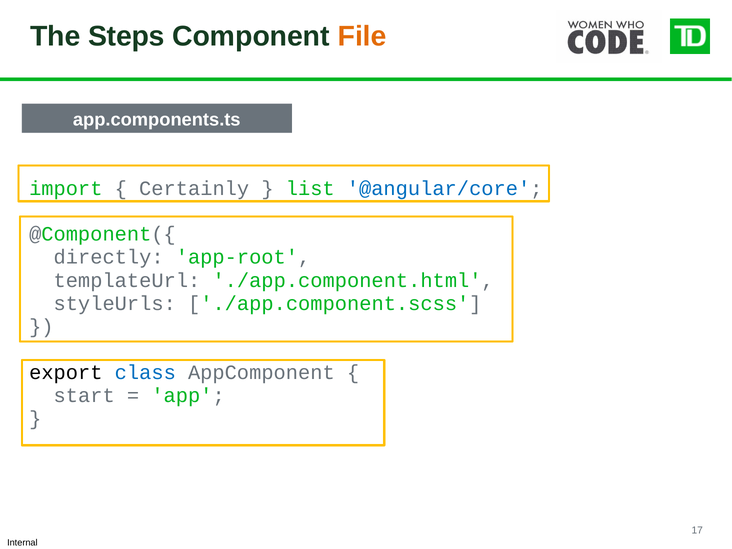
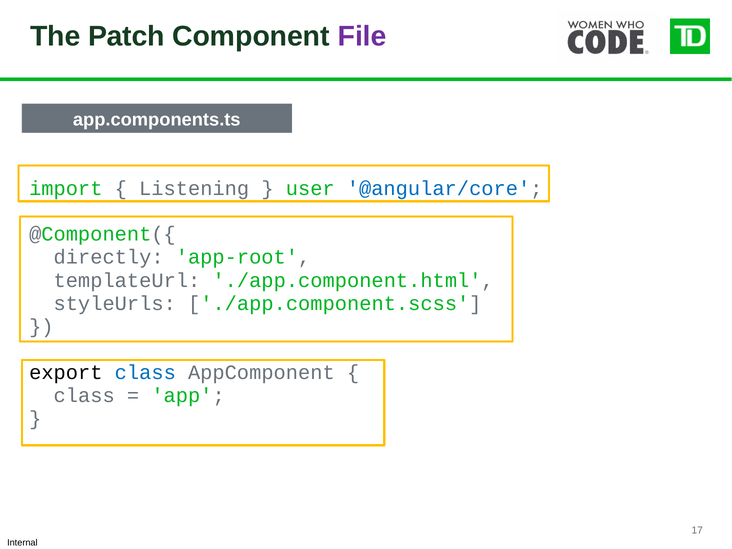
Steps: Steps -> Patch (126, 36)
File colour: orange -> purple (362, 36)
Certainly: Certainly -> Listening (194, 188)
list: list -> user (310, 188)
start: start -> class (84, 396)
